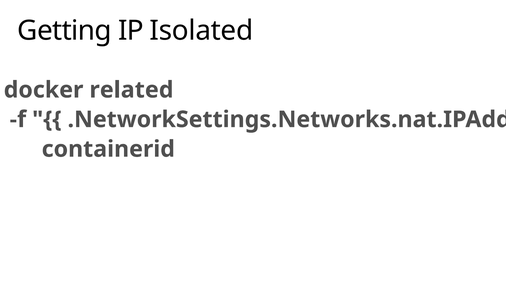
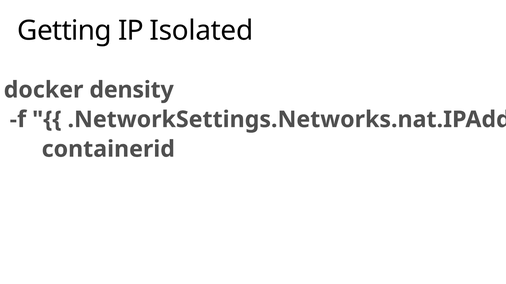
related: related -> density (132, 90)
